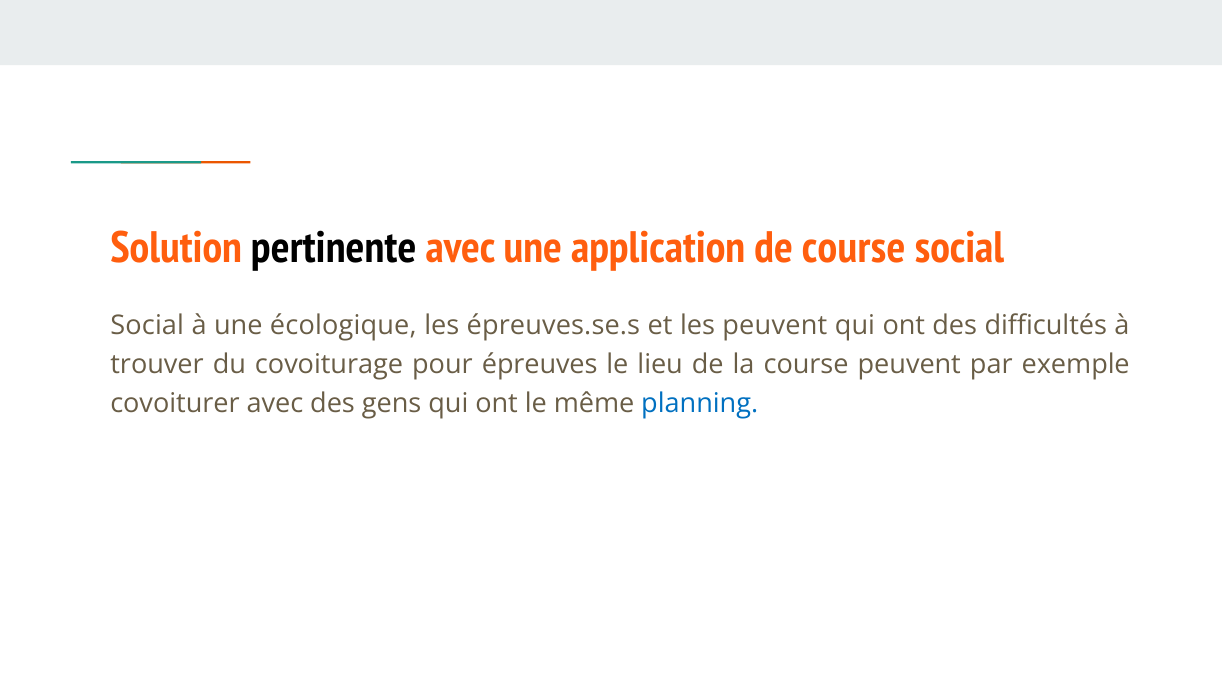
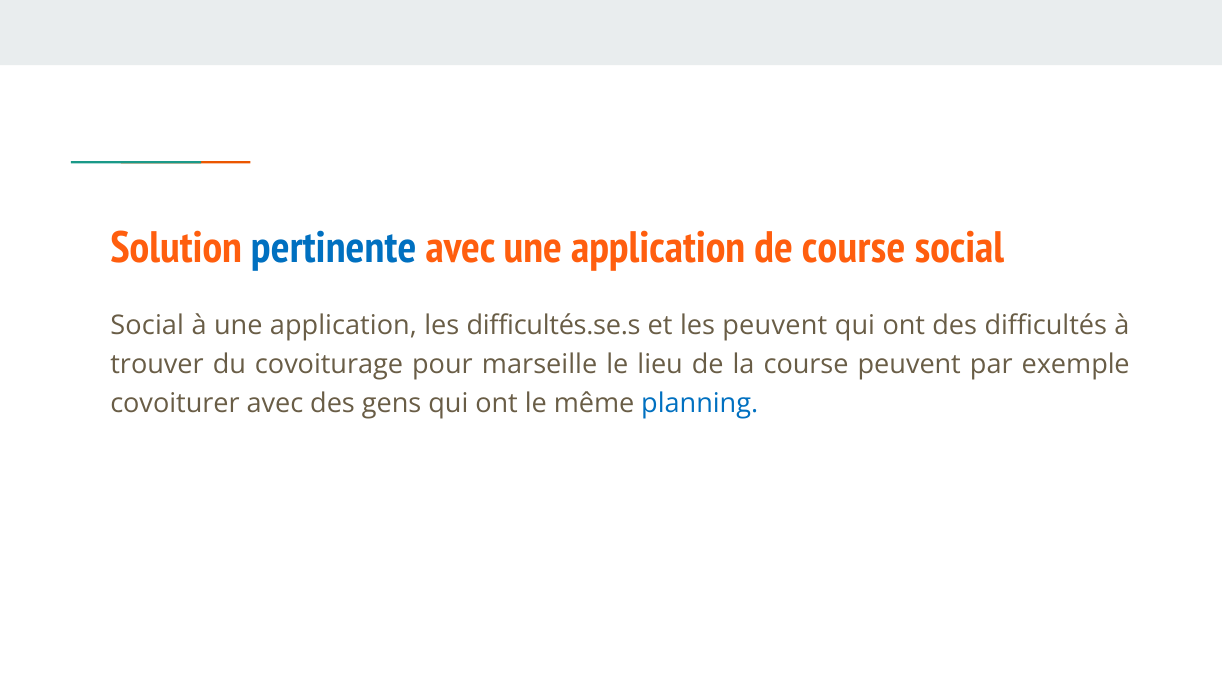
pertinente colour: black -> blue (334, 249)
à une écologique: écologique -> application (343, 326)
épreuves.se.s: épreuves.se.s -> difficultés.se.s (554, 326)
épreuves: épreuves -> marseille (540, 365)
